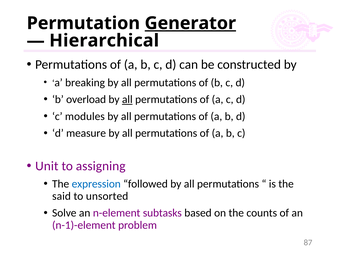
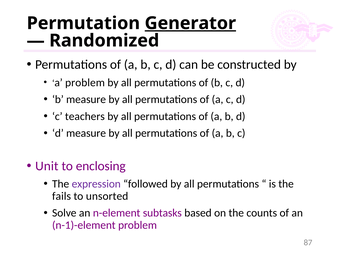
Hierarchical: Hierarchical -> Randomized (104, 41)
a breaking: breaking -> problem (85, 83)
b overload: overload -> measure (86, 100)
all underline: present -> none (127, 100)
modules: modules -> teachers (85, 116)
assigning: assigning -> enclosing (101, 166)
expression colour: blue -> purple (96, 184)
said: said -> fails (62, 196)
